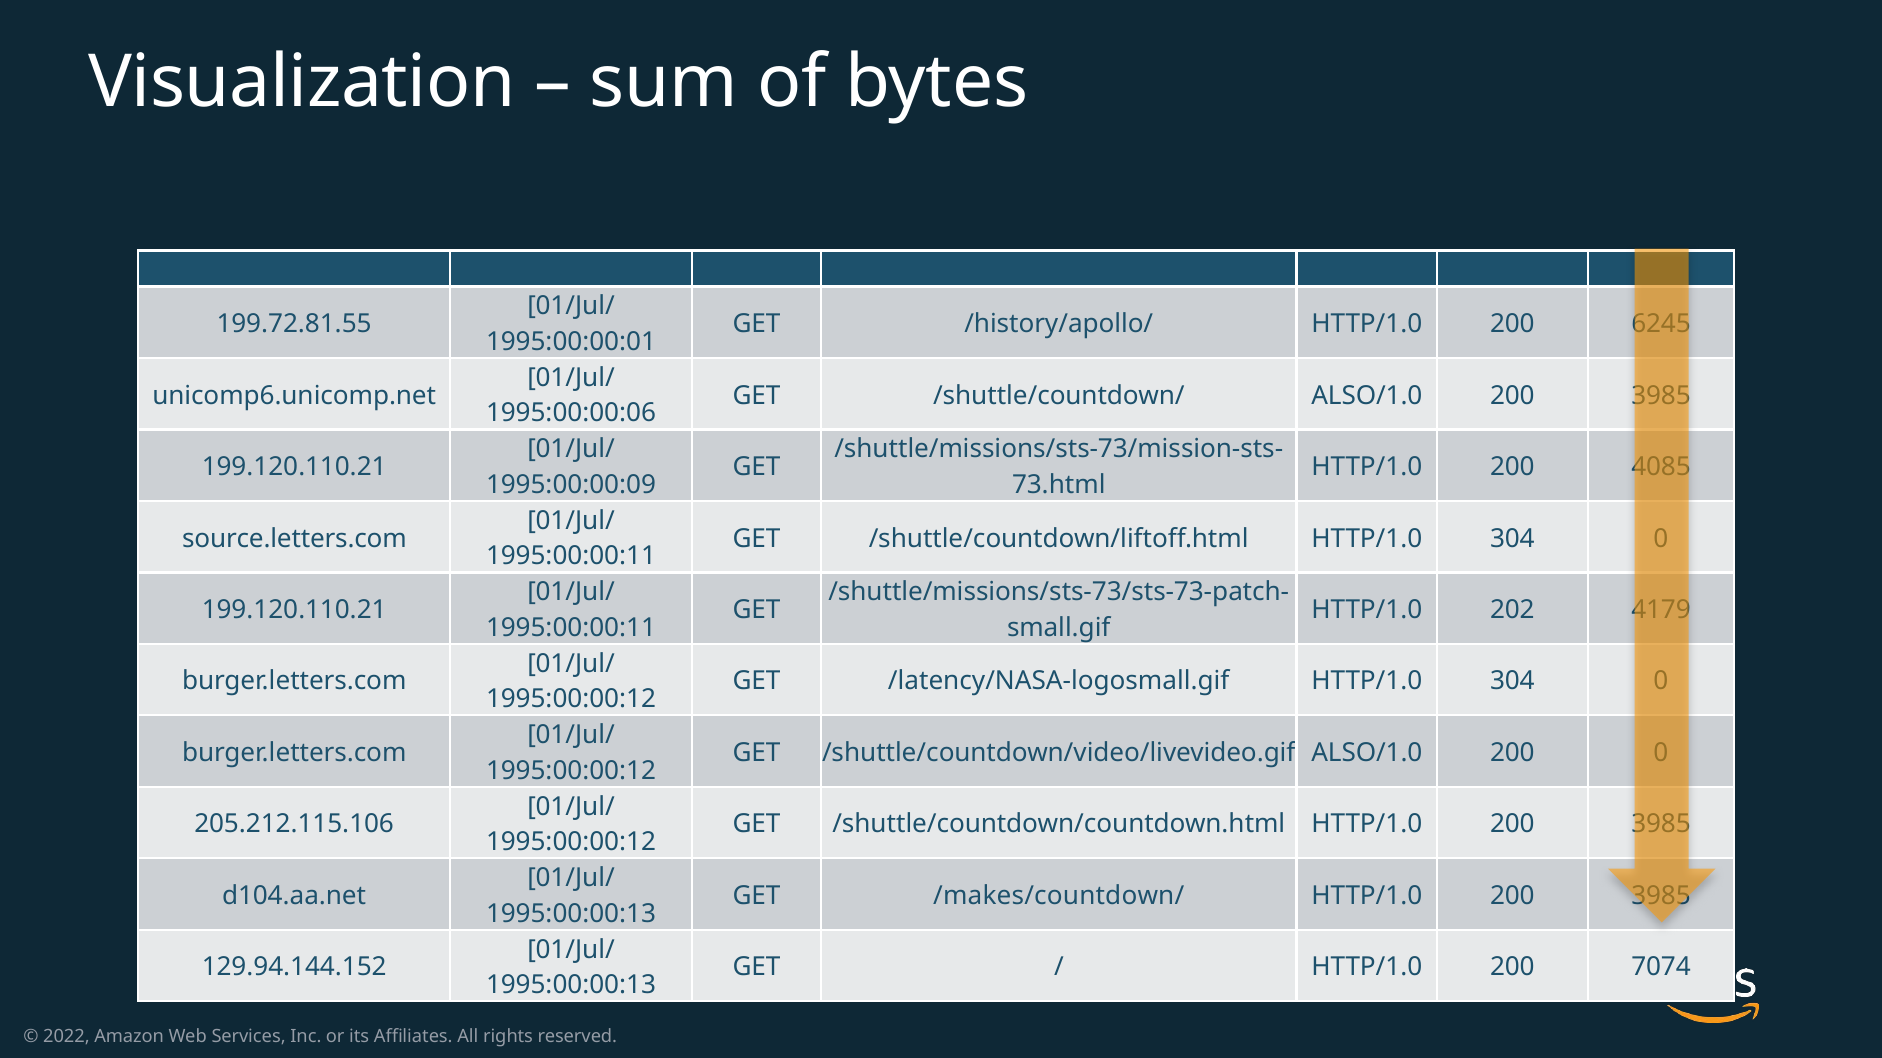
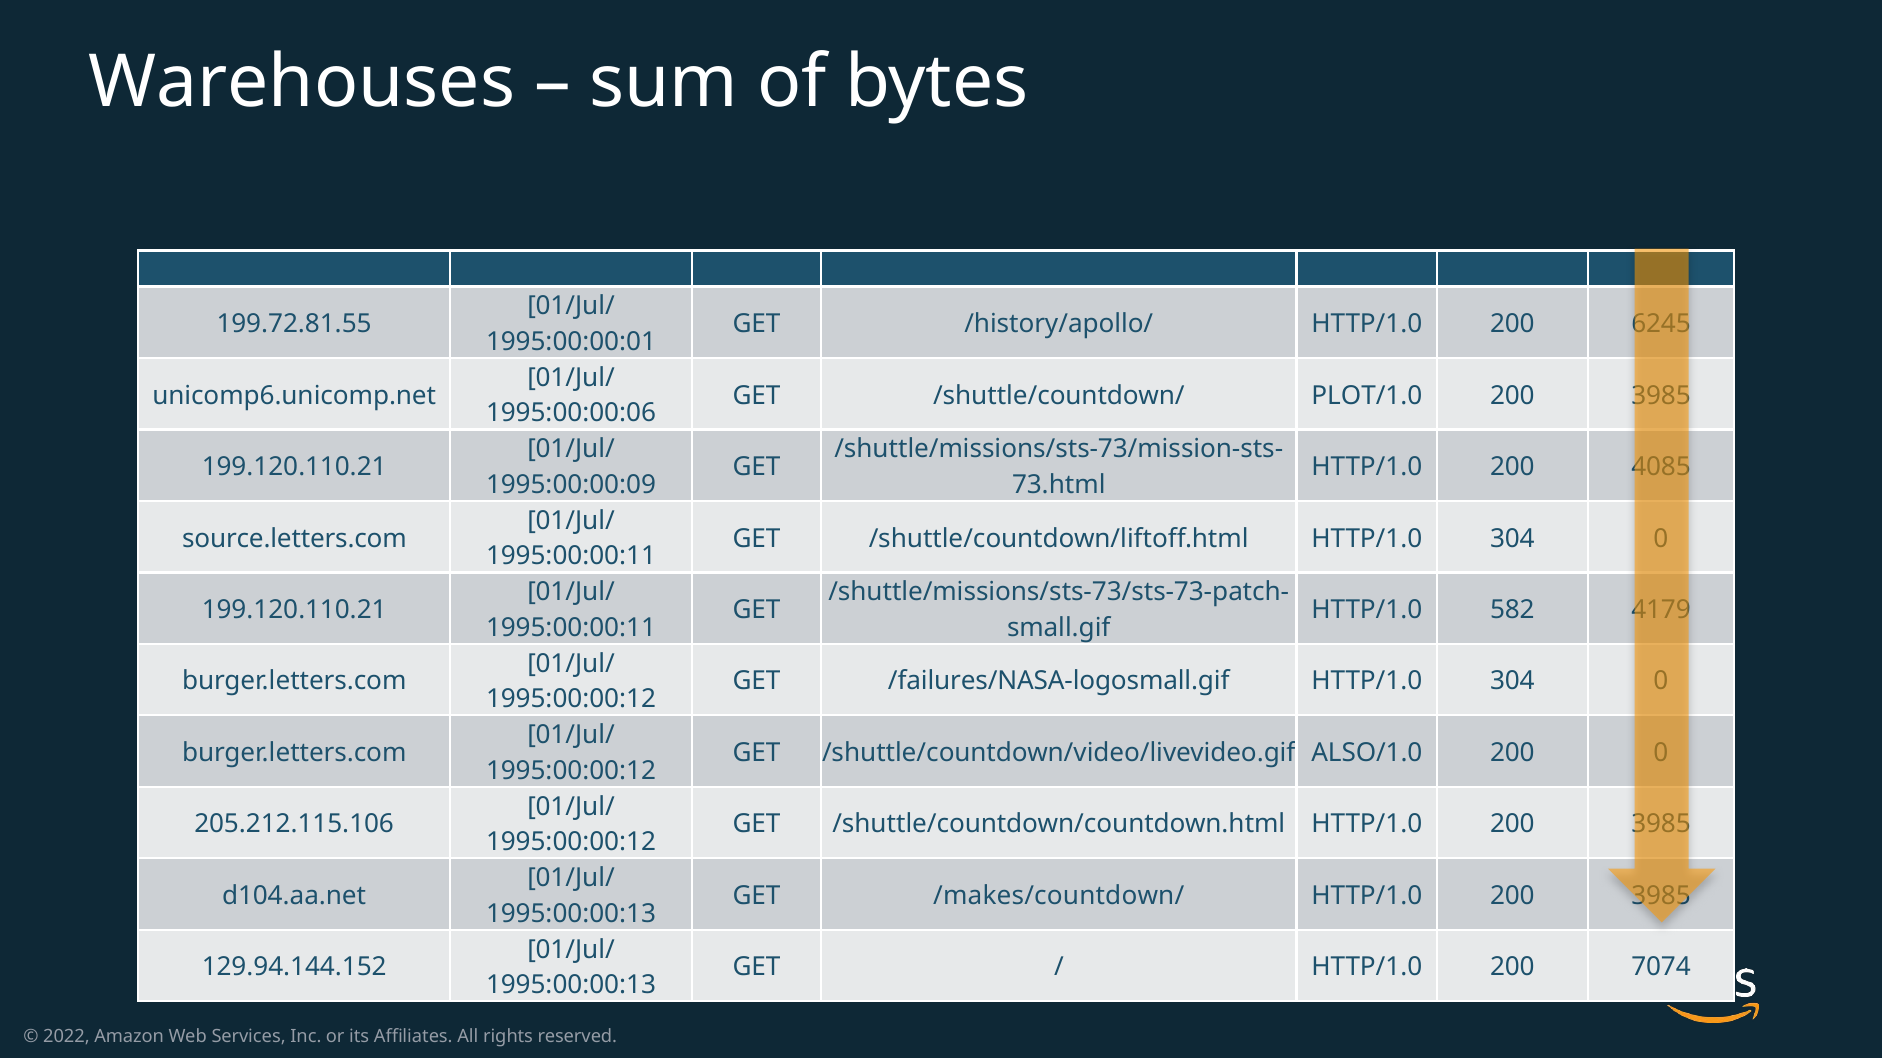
Visualization: Visualization -> Warehouses (302, 82)
/shuttle/countdown/ ALSO/1.0: ALSO/1.0 -> PLOT/1.0 (1367, 396)
202: 202 -> 582 (1512, 610)
/latency/NASA-logosmall.gif: /latency/NASA-logosmall.gif -> /failures/NASA-logosmall.gif (1059, 682)
